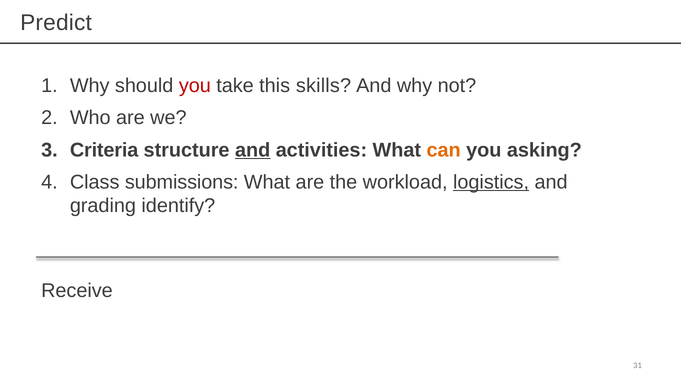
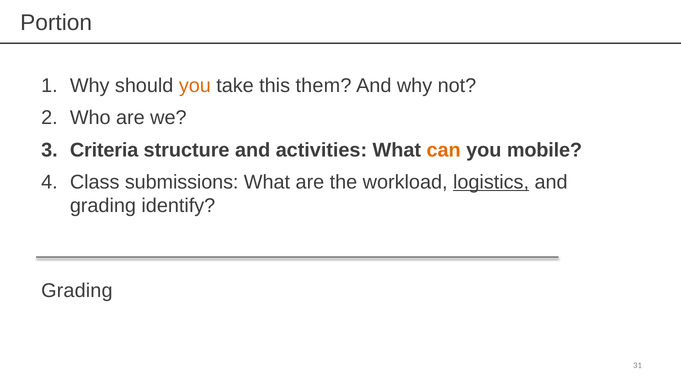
Predict: Predict -> Portion (56, 23)
you colour: red -> orange (195, 86)
skills: skills -> them (324, 86)
and underline: present -> none (253, 150)
asking: asking -> mobile (544, 150)
Receive: Receive -> Grading (77, 291)
